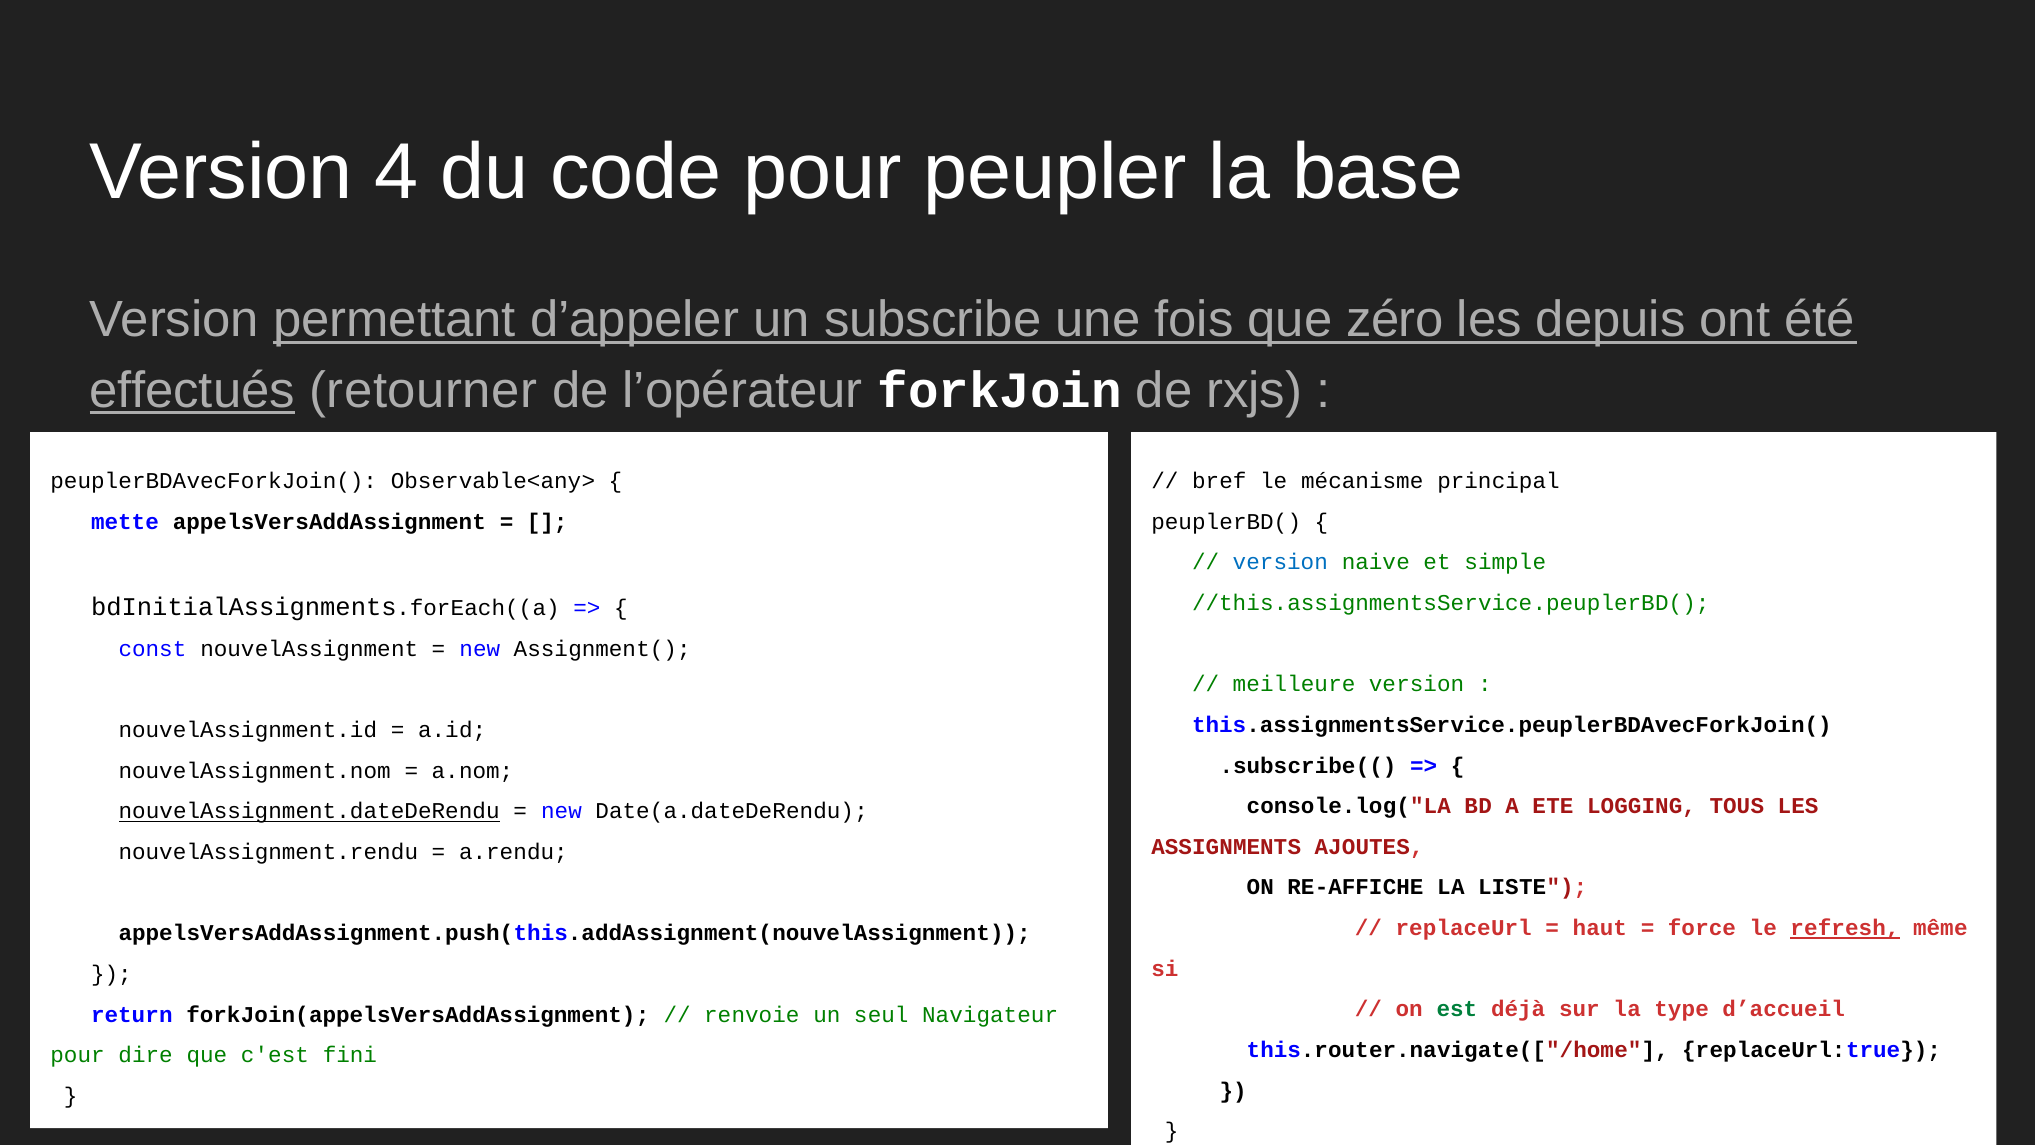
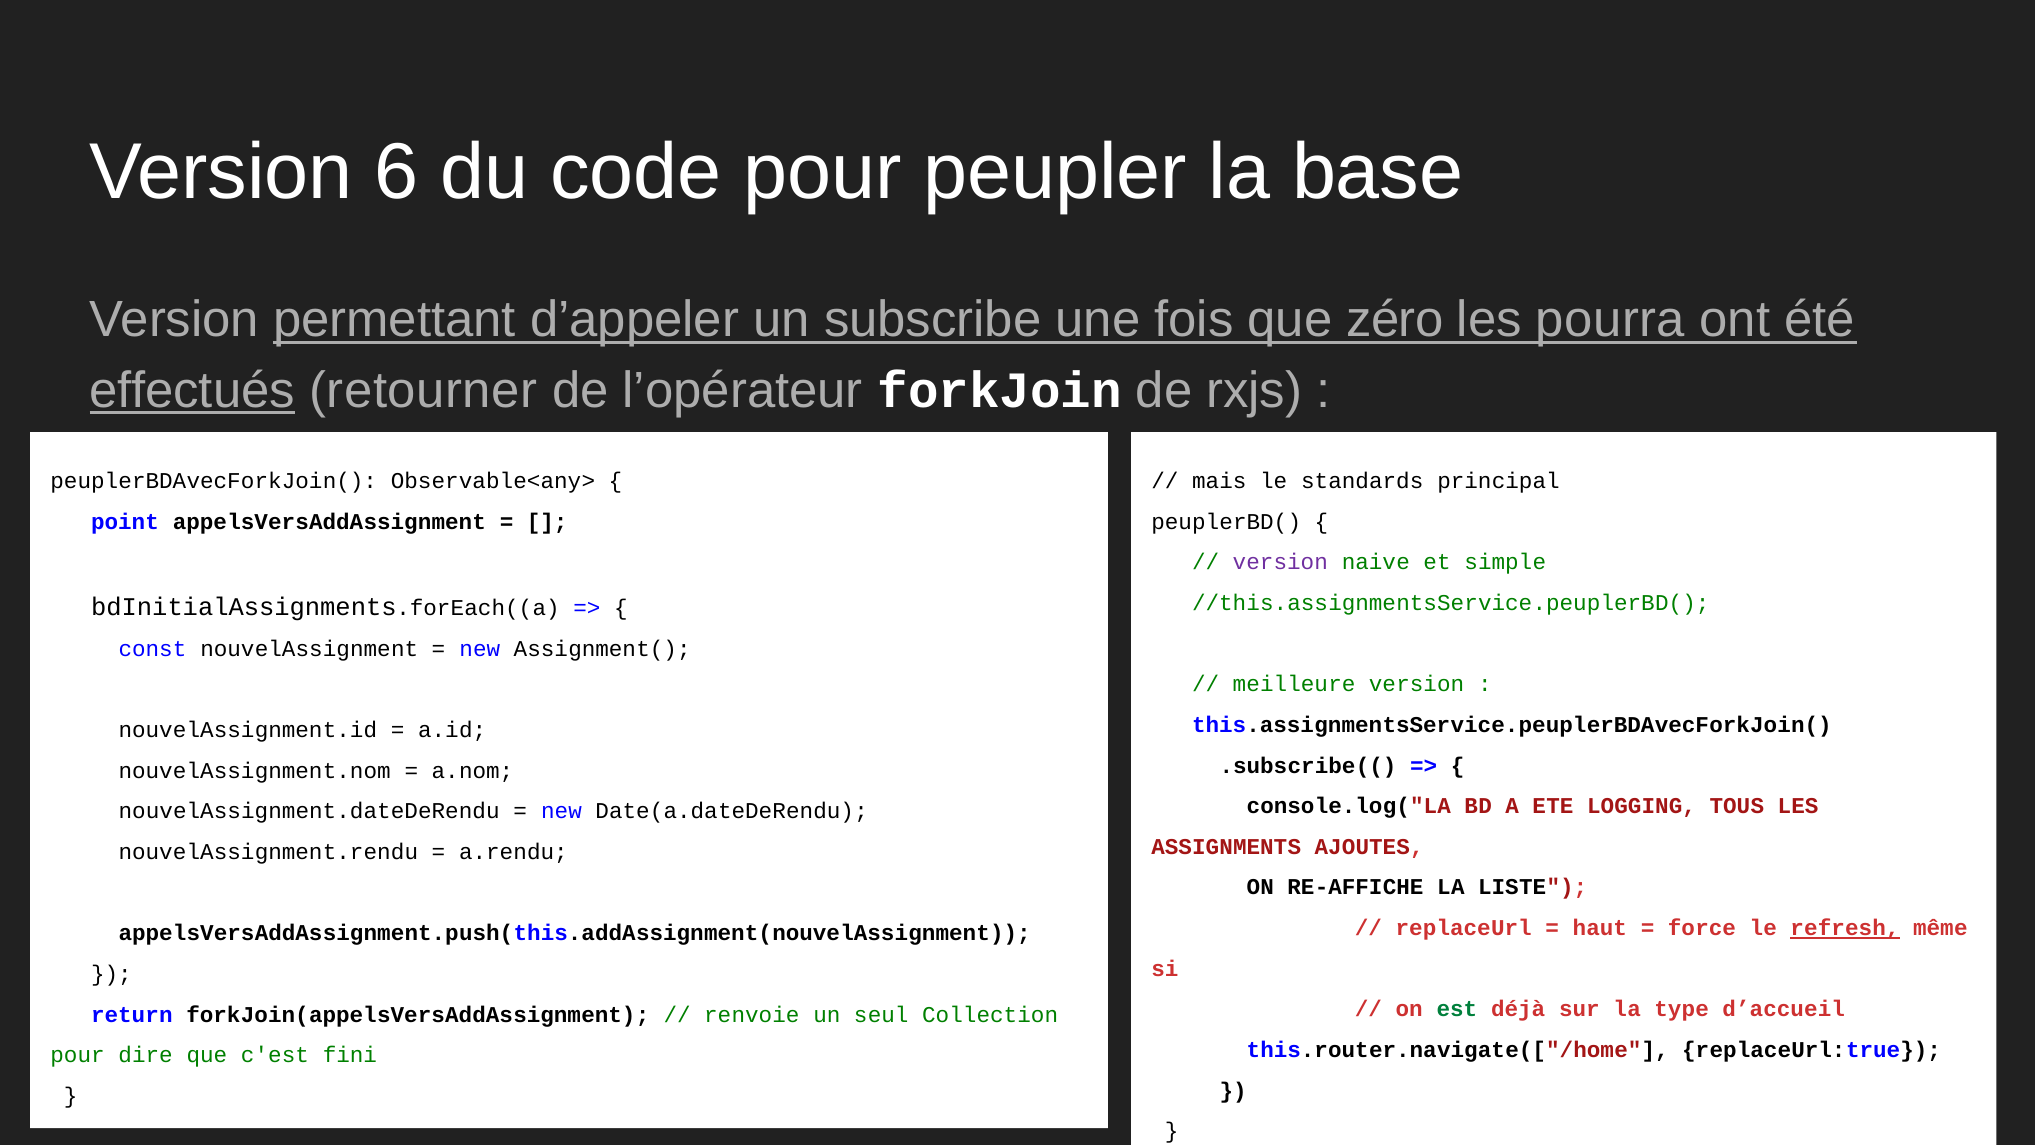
4: 4 -> 6 (397, 172)
depuis: depuis -> pourra (1611, 320)
bref: bref -> mais (1219, 481)
mécanisme: mécanisme -> standards (1362, 481)
mette: mette -> point (125, 522)
version colour: blue -> purple (1280, 562)
nouvelAssignment.dateDeRendu underline: present -> none (309, 811)
Navigateur: Navigateur -> Collection (990, 1014)
